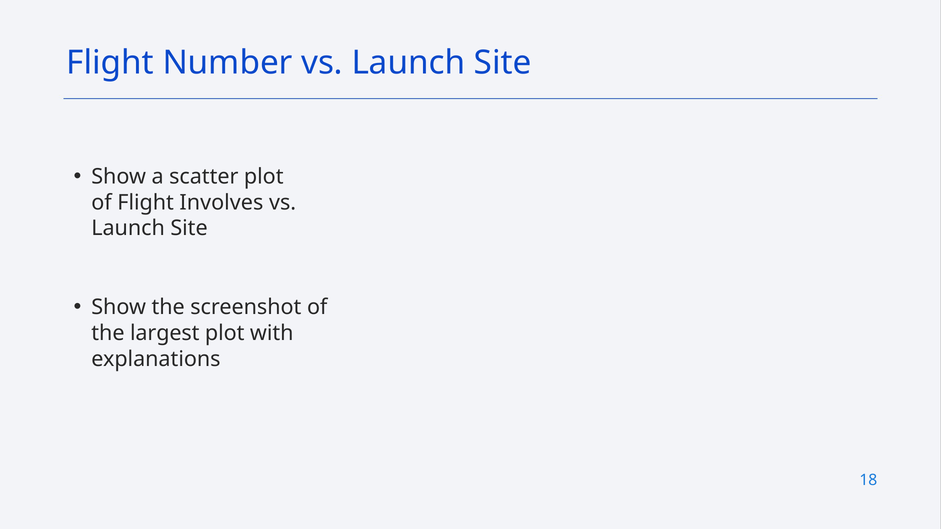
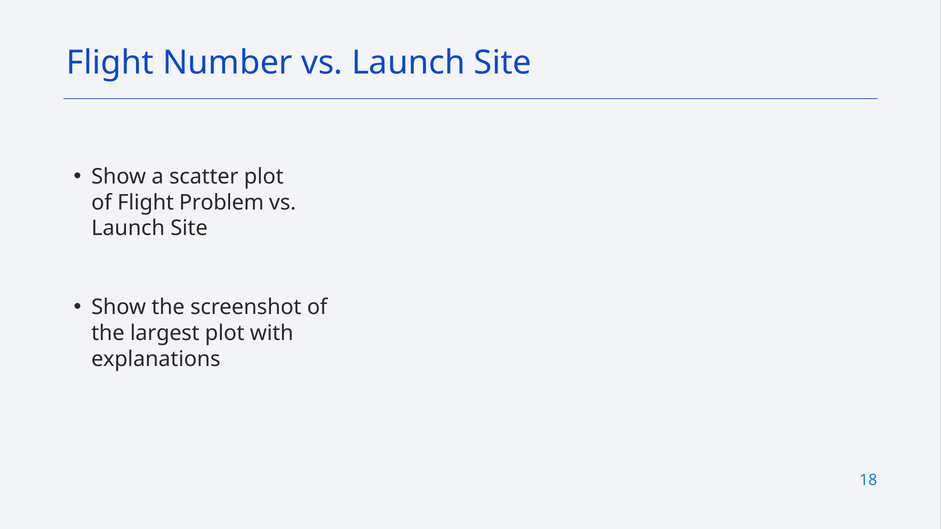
Involves: Involves -> Problem (222, 203)
